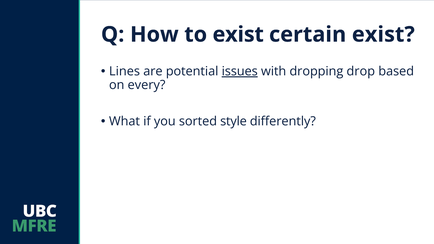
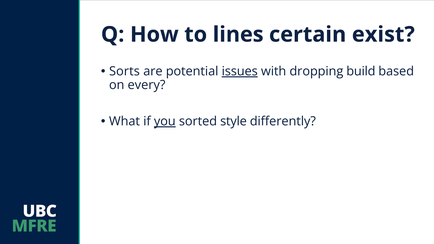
to exist: exist -> lines (238, 35)
Lines: Lines -> Sorts (124, 71)
drop: drop -> build (361, 71)
you underline: none -> present (165, 121)
